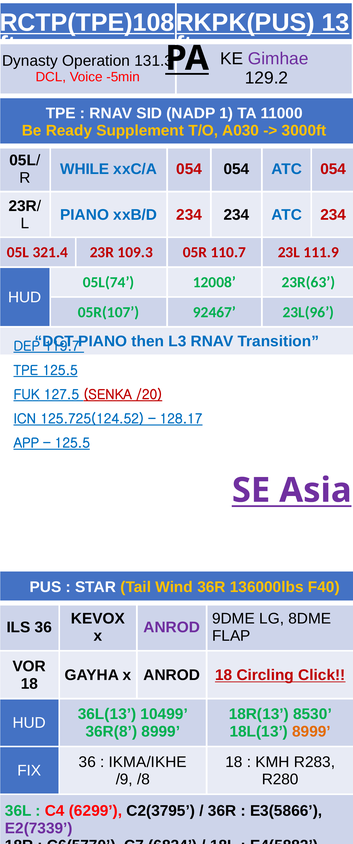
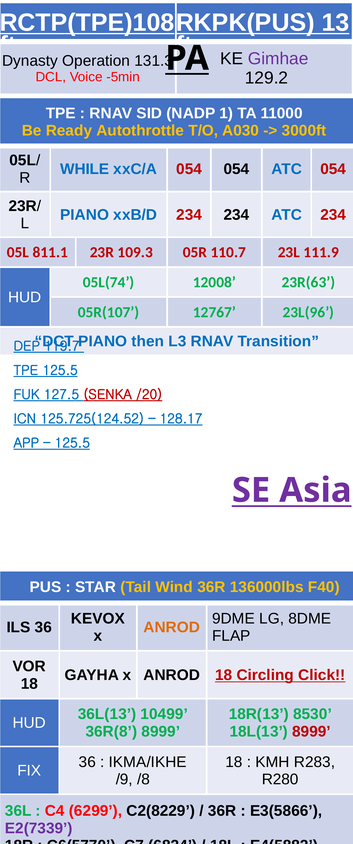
Supplement: Supplement -> Autothrottle (140, 131)
321.4: 321.4 -> 811.1 (50, 253)
92467: 92467 -> 12767 (214, 312)
ANROD colour: purple -> orange (172, 628)
8999 colour: orange -> red (311, 732)
C2(3795: C2(3795 -> C2(8229 (161, 811)
